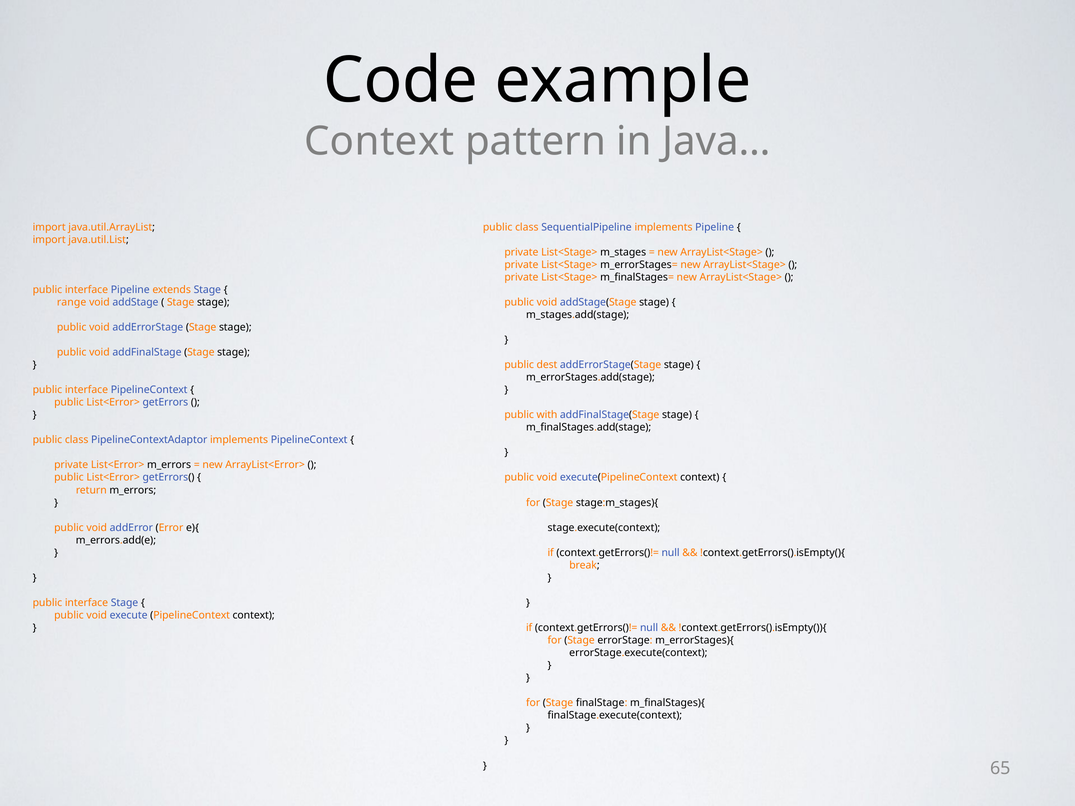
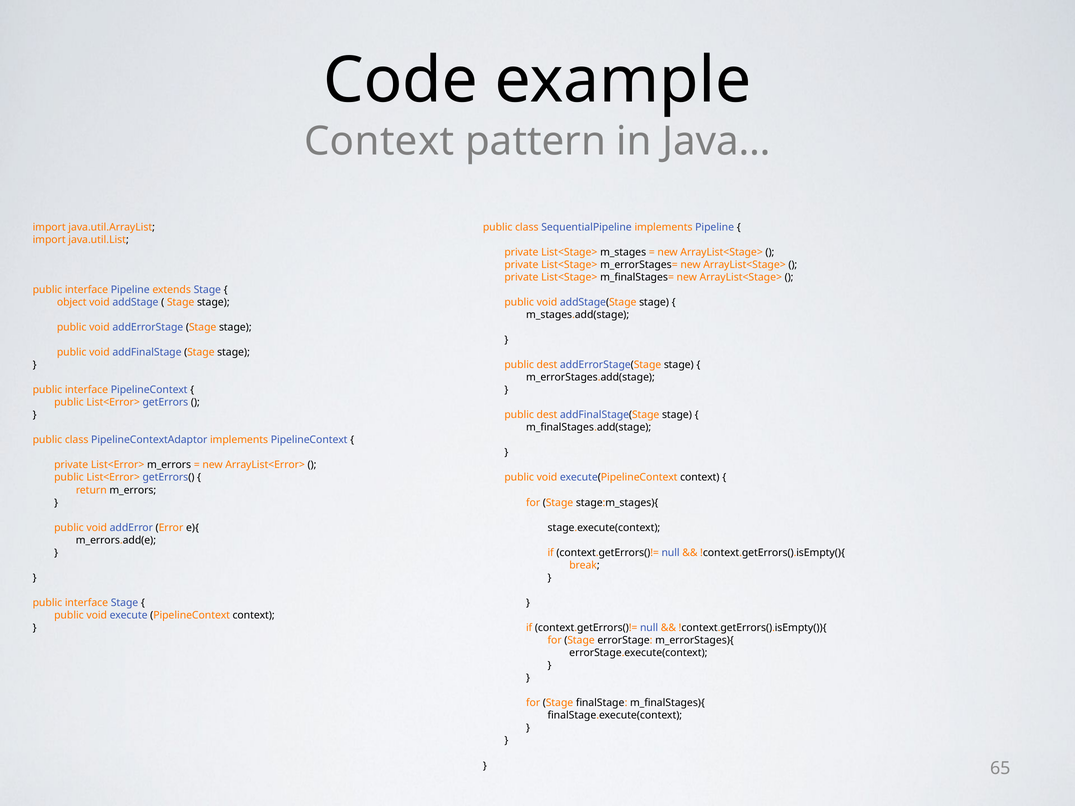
range: range -> object (72, 302)
with: with -> dest (547, 415)
